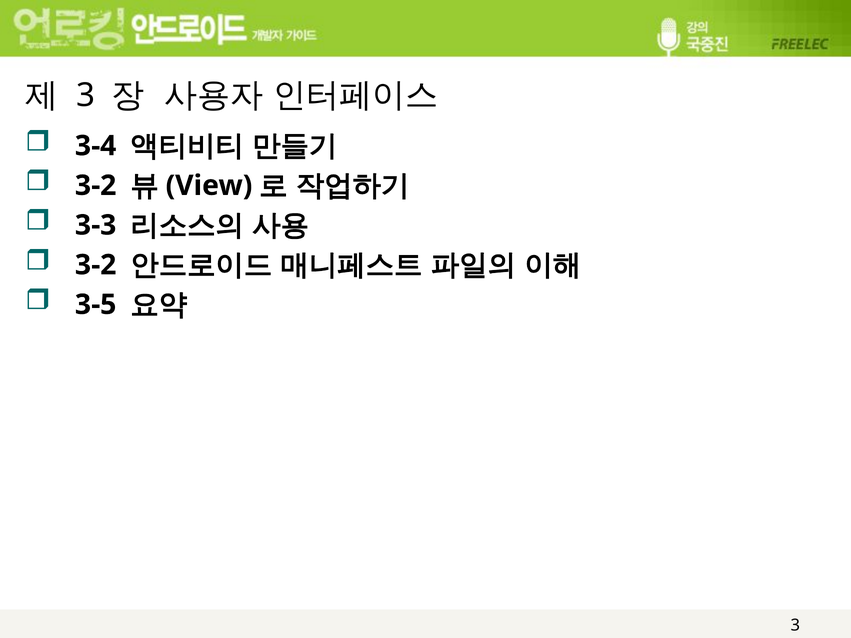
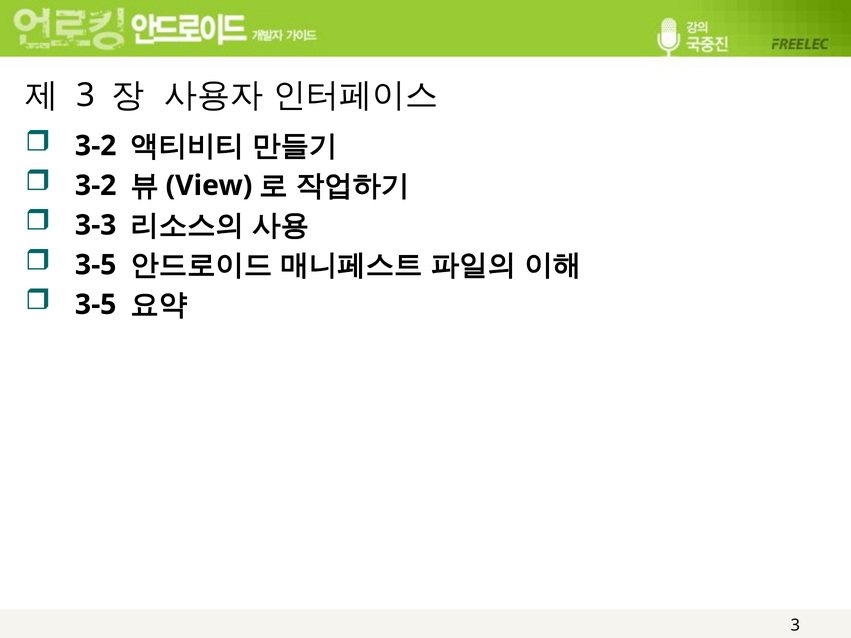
3-4: 3-4 -> 3-2 (96, 146)
3-2: 3-2 -> 3-5 (96, 265)
